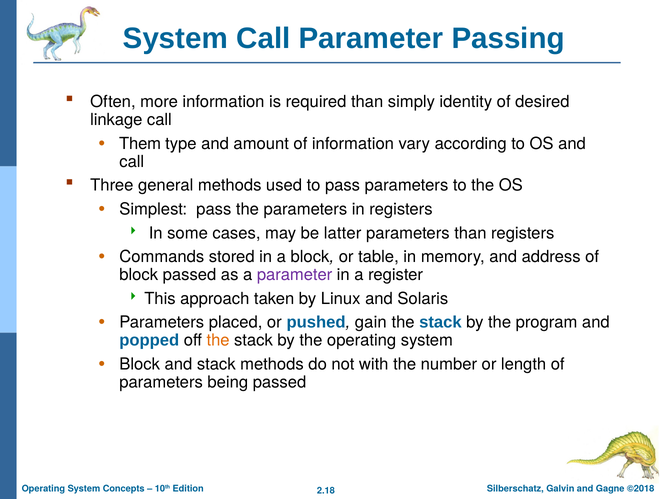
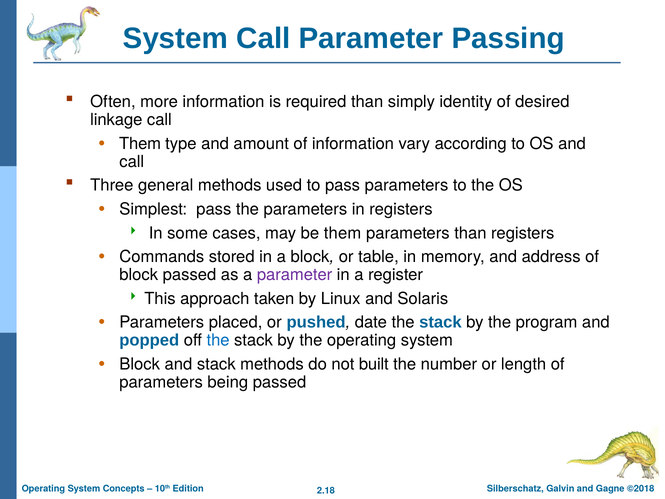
be latter: latter -> them (343, 233)
gain: gain -> date (371, 322)
the colour: orange -> blue (218, 340)
with: with -> built (374, 364)
